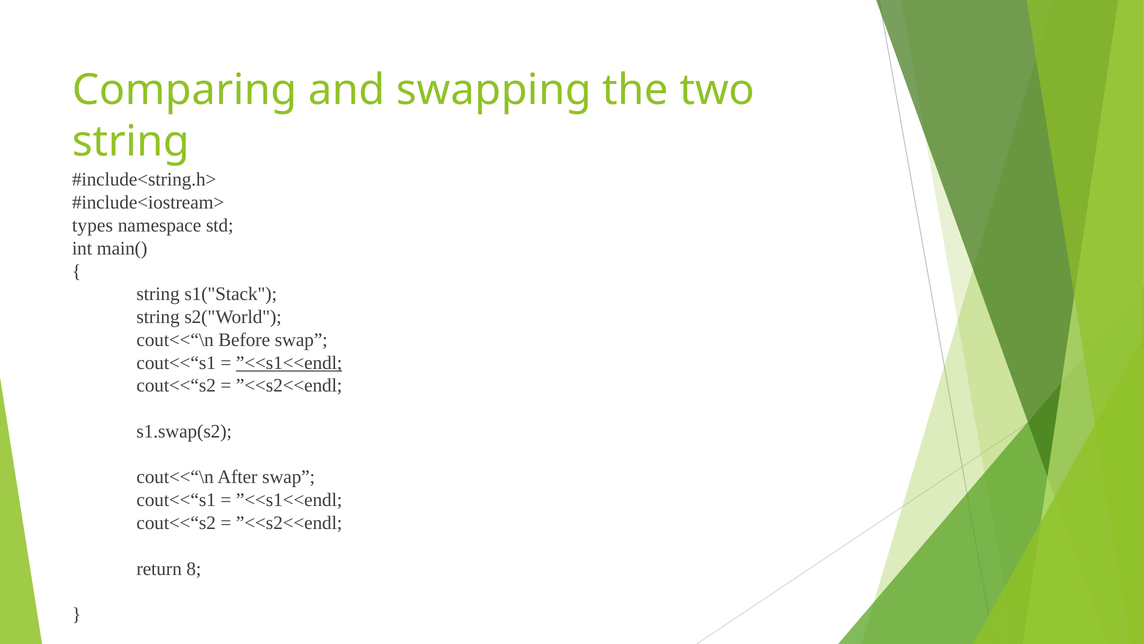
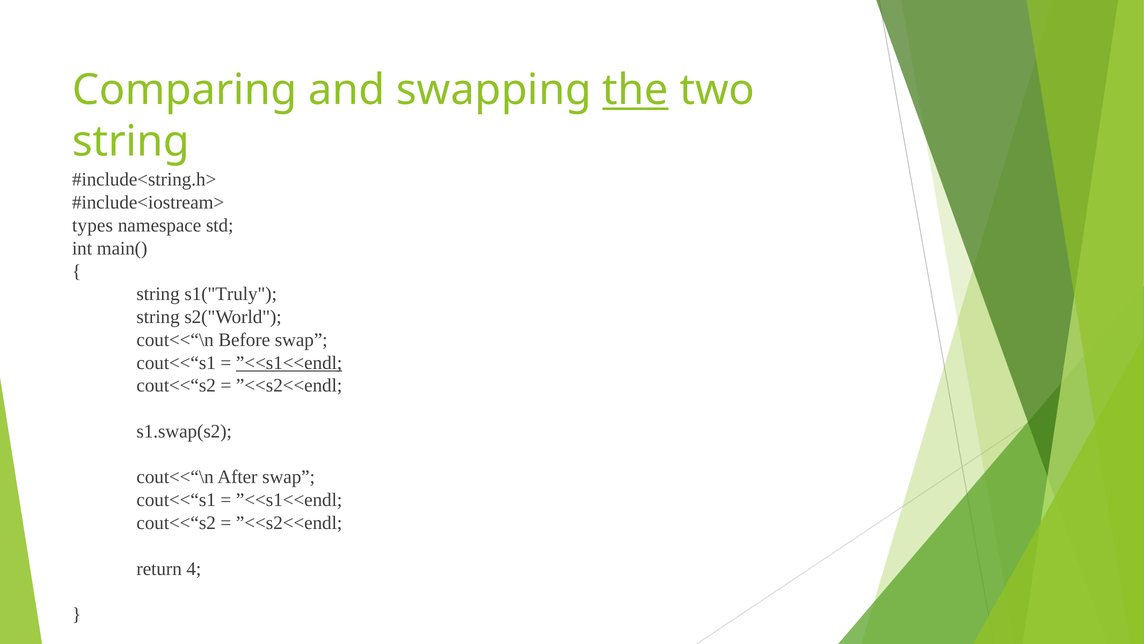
the underline: none -> present (636, 90)
s1("Stack: s1("Stack -> s1("Truly (231, 294)
8: 8 -> 4 (194, 568)
